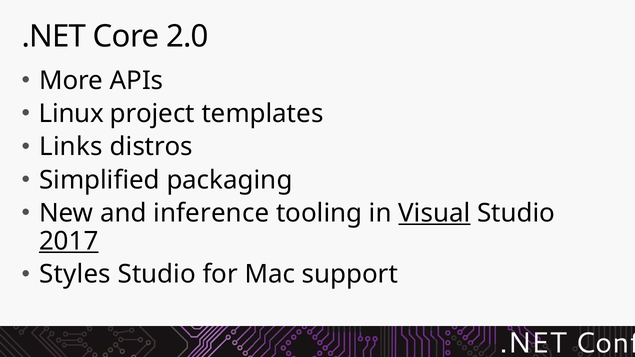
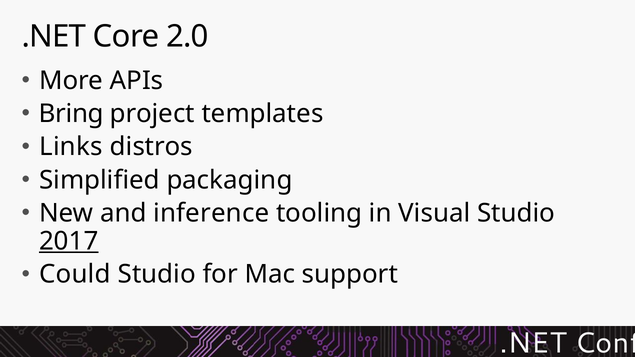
Linux: Linux -> Bring (71, 114)
Visual underline: present -> none (434, 213)
Styles: Styles -> Could (75, 275)
